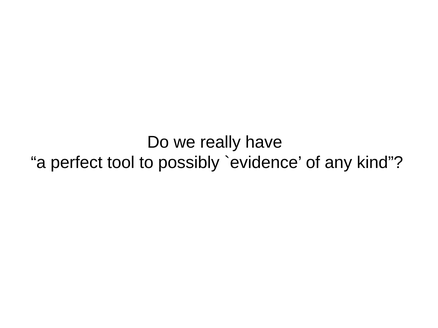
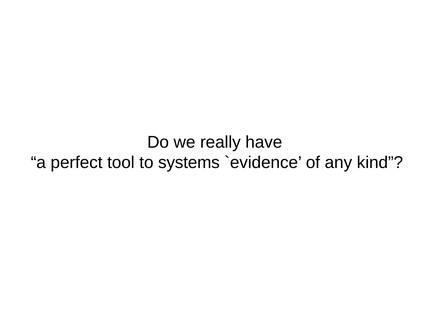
possibly: possibly -> systems (189, 163)
